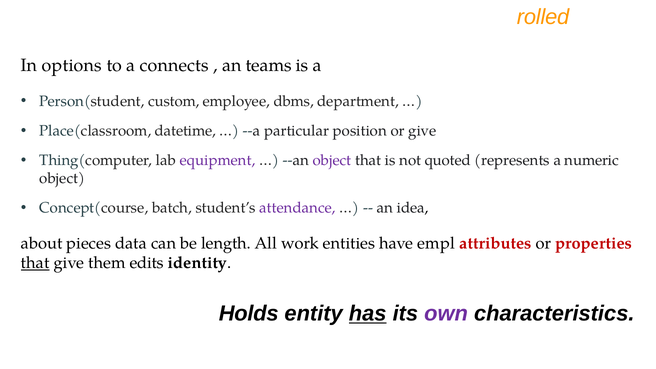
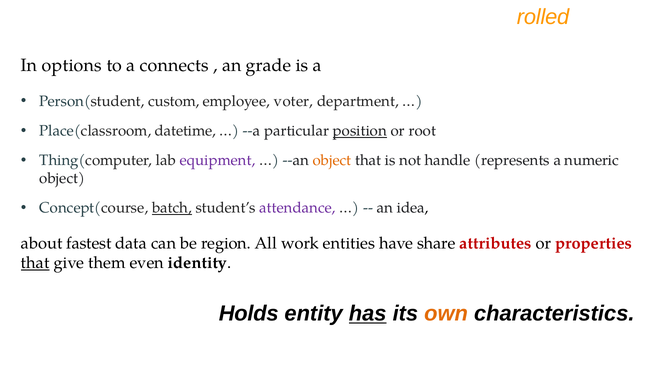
teams: teams -> grade (269, 65)
dbms: dbms -> voter (294, 101)
position underline: none -> present (360, 131)
or give: give -> root (422, 131)
object colour: purple -> orange (332, 160)
quoted: quoted -> handle (448, 160)
batch underline: none -> present (172, 208)
pieces: pieces -> fastest (89, 243)
length: length -> region (226, 243)
empl: empl -> share (436, 243)
edits: edits -> even (147, 263)
own colour: purple -> orange (446, 314)
